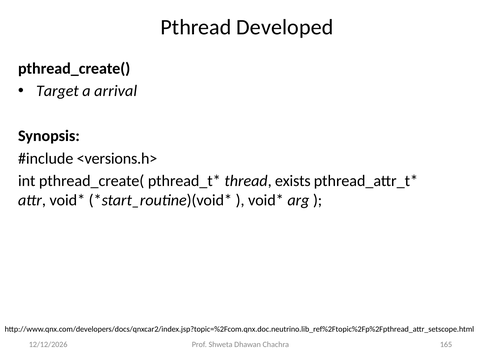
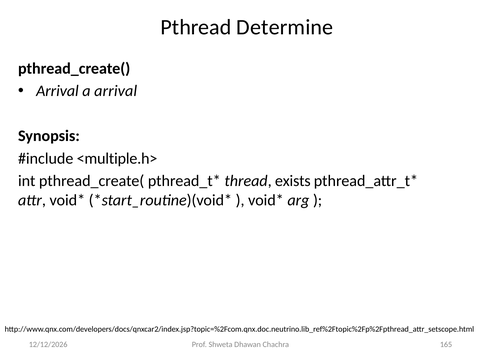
Developed: Developed -> Determine (285, 27)
Target: Target -> Arrival (57, 91)
<versions.h>: <versions.h> -> <multiple.h> (117, 158)
